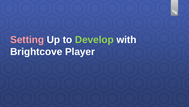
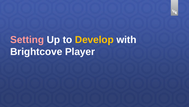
Develop colour: light green -> yellow (94, 40)
